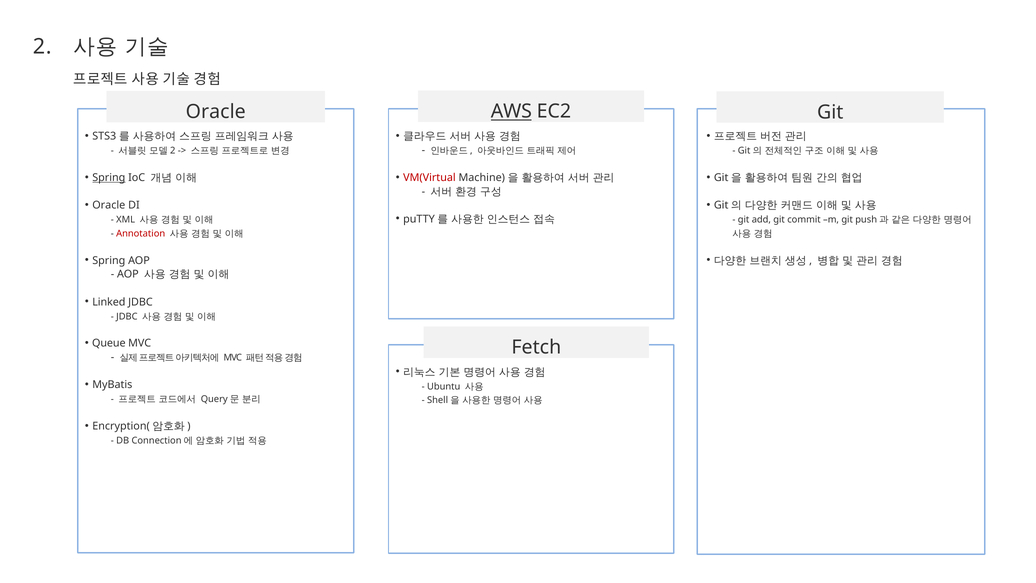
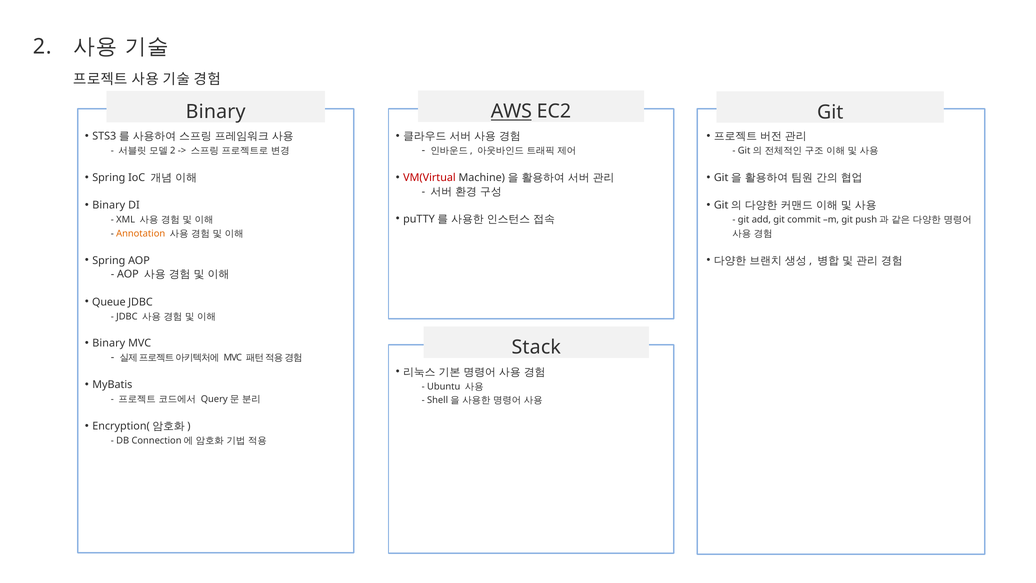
Oracle: Oracle -> Binary (216, 112)
Spring underline: present -> none (109, 178)
Oracle: Oracle -> Binary (109, 205)
Annotation colour: red -> orange (141, 234)
Linked: Linked -> Queue (109, 302)
Queue: Queue -> Binary (109, 343)
Fetch: Fetch -> Stack (536, 347)
